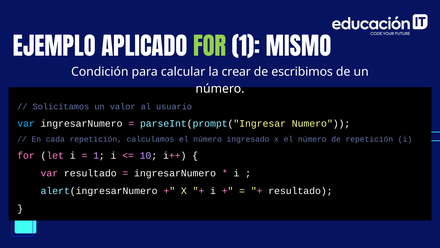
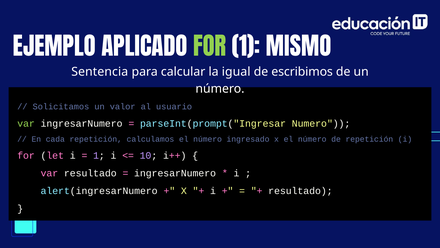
Condición: Condición -> Sentencia (100, 72)
crear: crear -> igual (236, 72)
var colour: light blue -> light green (26, 124)
